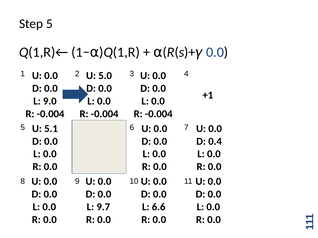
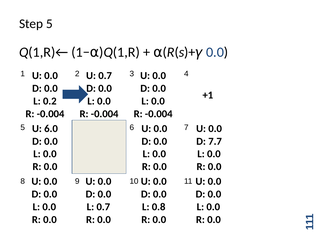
U 5.0: 5.0 -> 0.7 (105, 76)
9.0: 9.0 -> 0.2 (50, 101)
5.1: 5.1 -> 6.0 (51, 129)
0.4: 0.4 -> 7.7 (215, 142)
L 9.7: 9.7 -> 0.7 (103, 207)
6.6: 6.6 -> 0.8 (159, 207)
